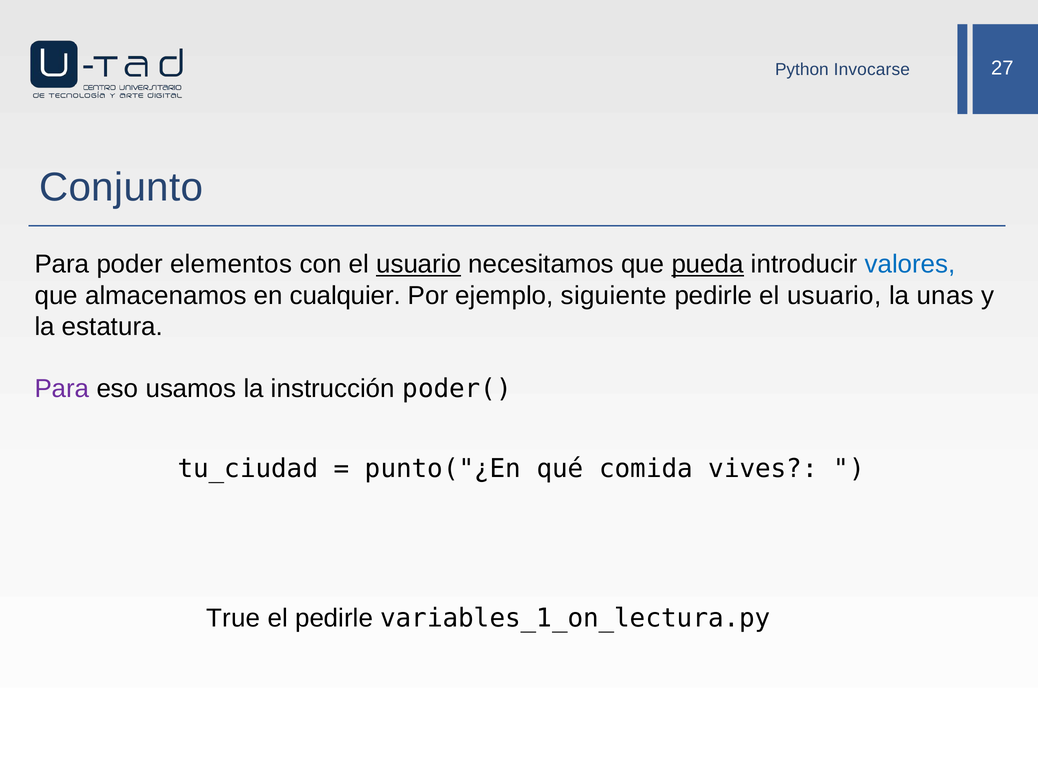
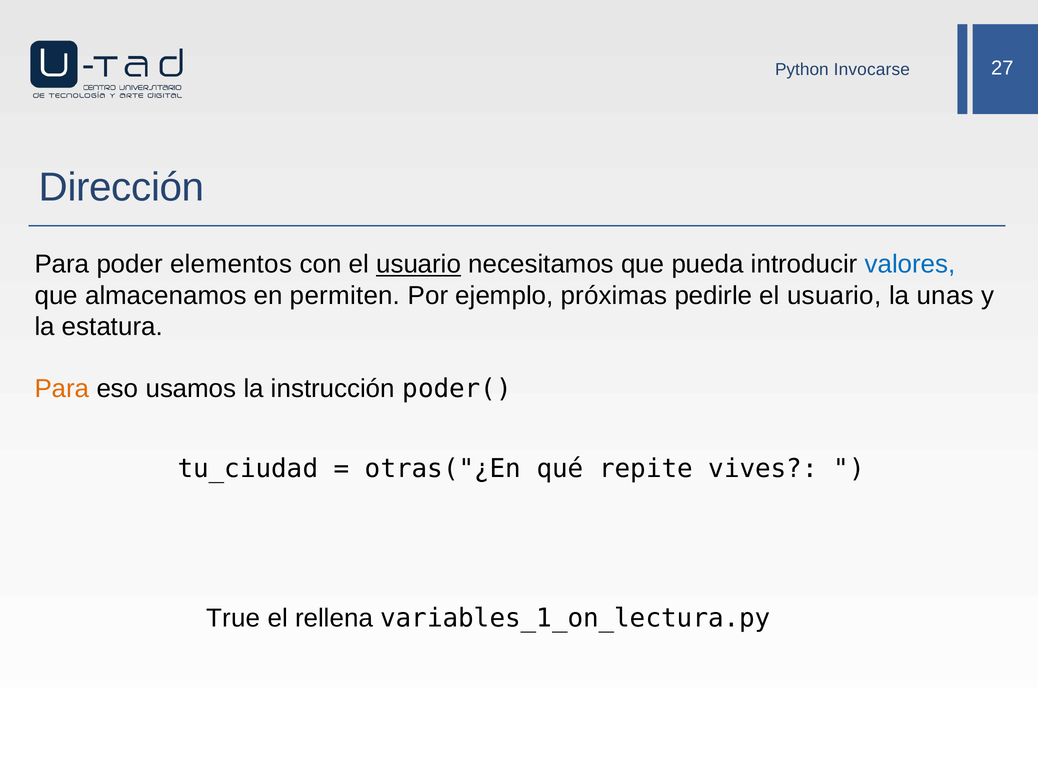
Conjunto: Conjunto -> Dirección (122, 188)
pueda underline: present -> none (708, 265)
cualquier: cualquier -> permiten (345, 296)
siguiente: siguiente -> próximas (614, 296)
Para colour: purple -> orange (62, 389)
punto("¿En: punto("¿En -> otras("¿En (443, 469)
comida: comida -> repite (646, 469)
el pedirle: pedirle -> rellena (334, 619)
